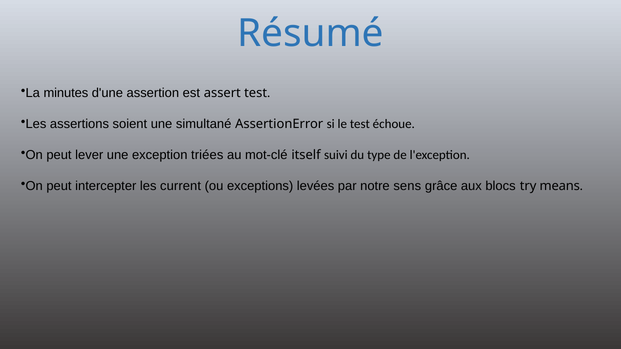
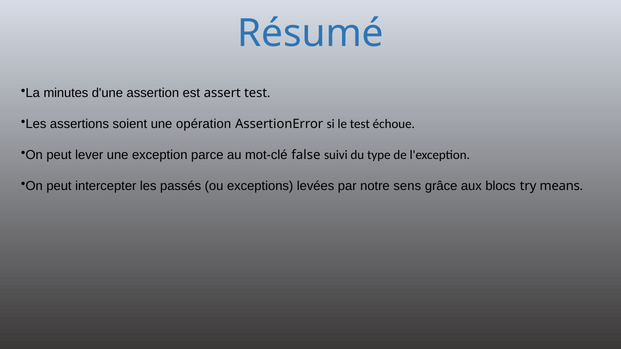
simultané: simultané -> opération (204, 124)
triées: triées -> parce (207, 155)
itself: itself -> false (306, 155)
current: current -> passés (181, 186)
